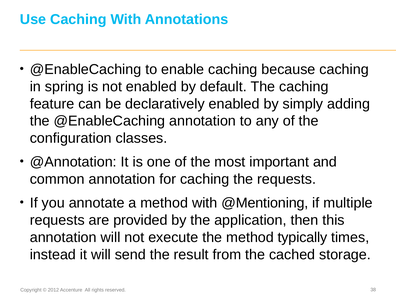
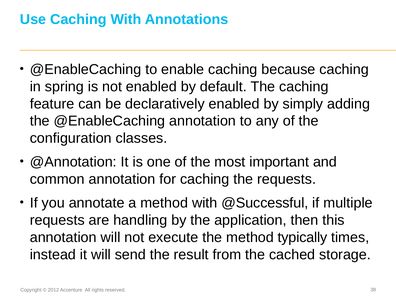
@Mentioning: @Mentioning -> @Successful (265, 203)
provided: provided -> handling (140, 220)
